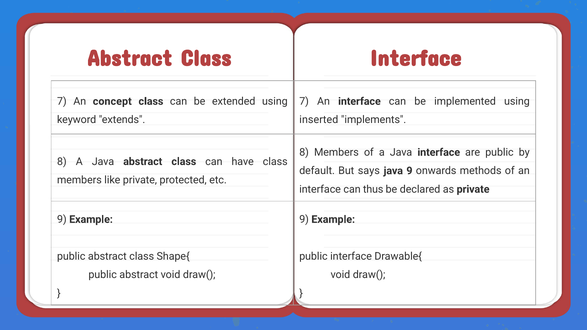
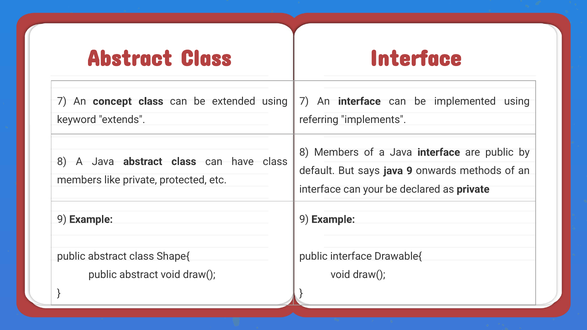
inserted: inserted -> referring (319, 120)
thus: thus -> your (373, 189)
